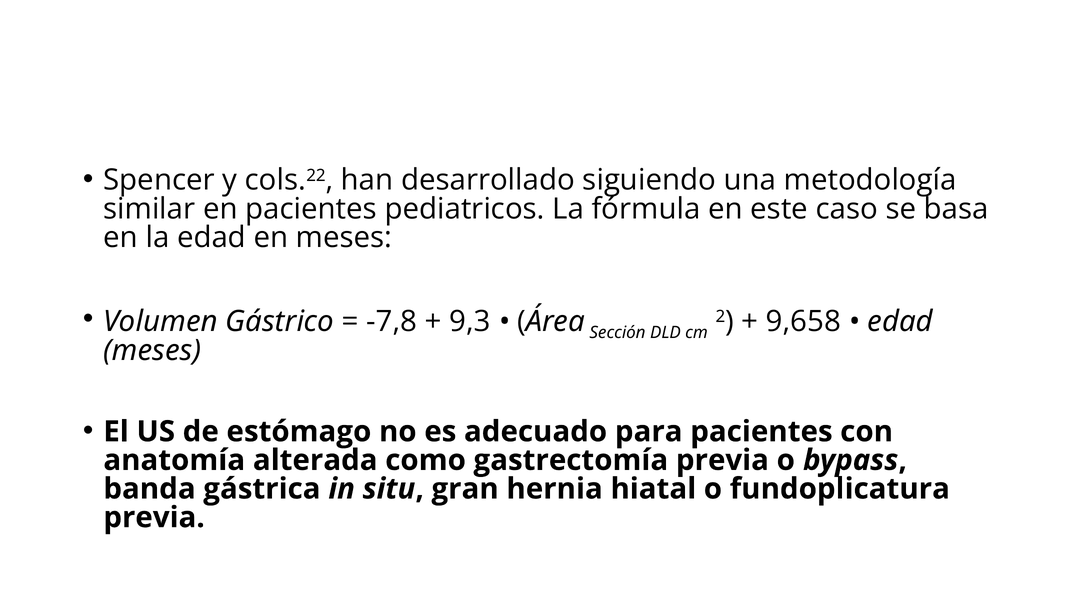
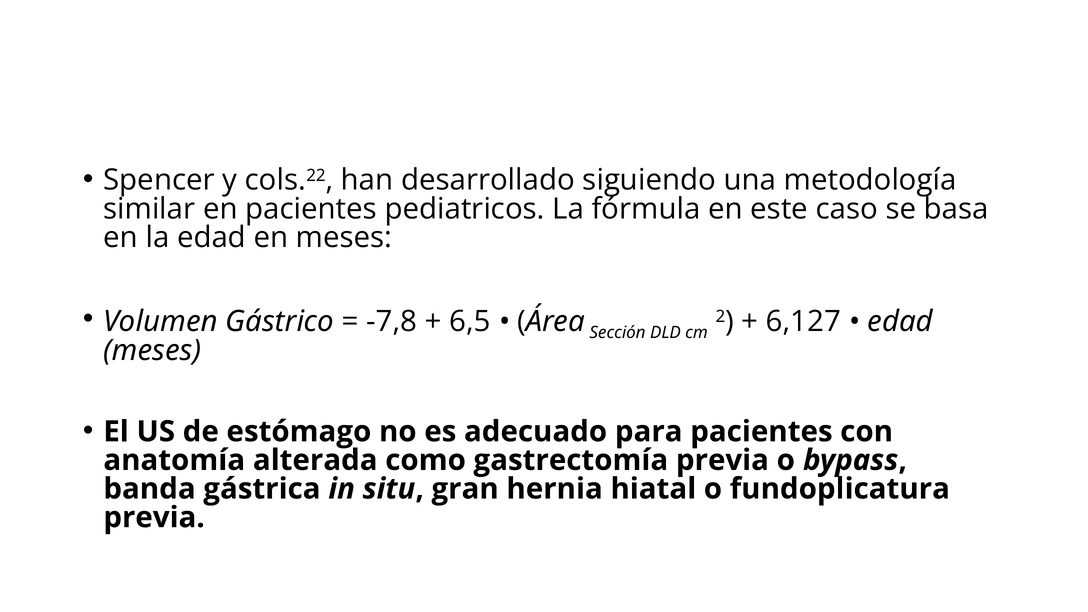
9,3: 9,3 -> 6,5 (470, 321)
9,658: 9,658 -> 6,127 (803, 321)
